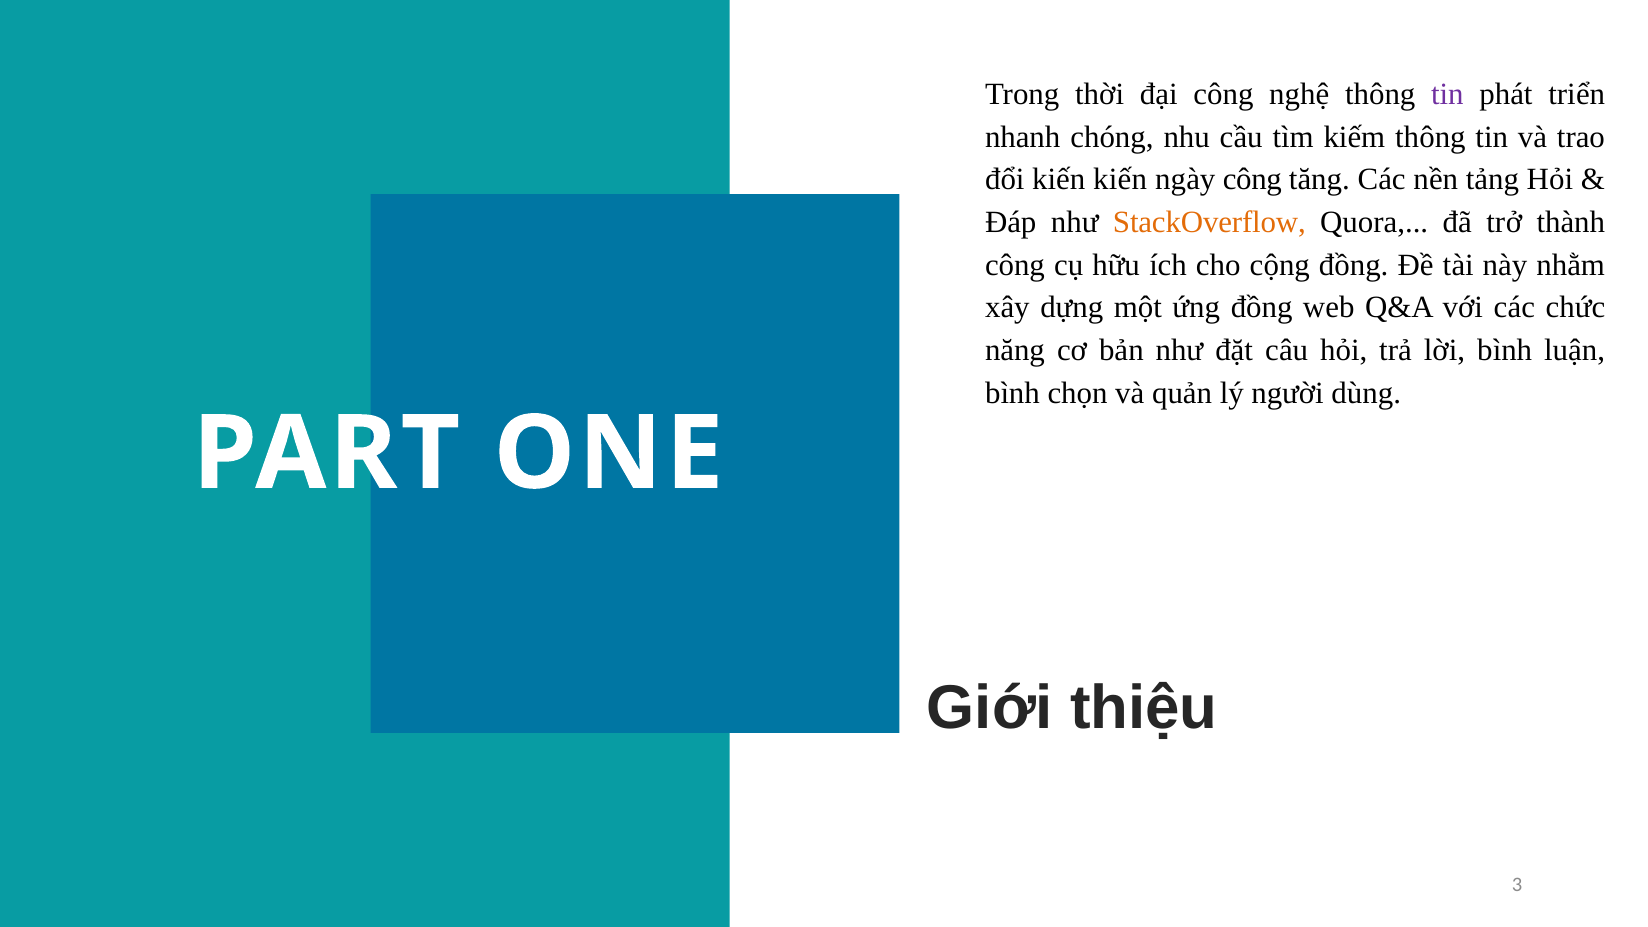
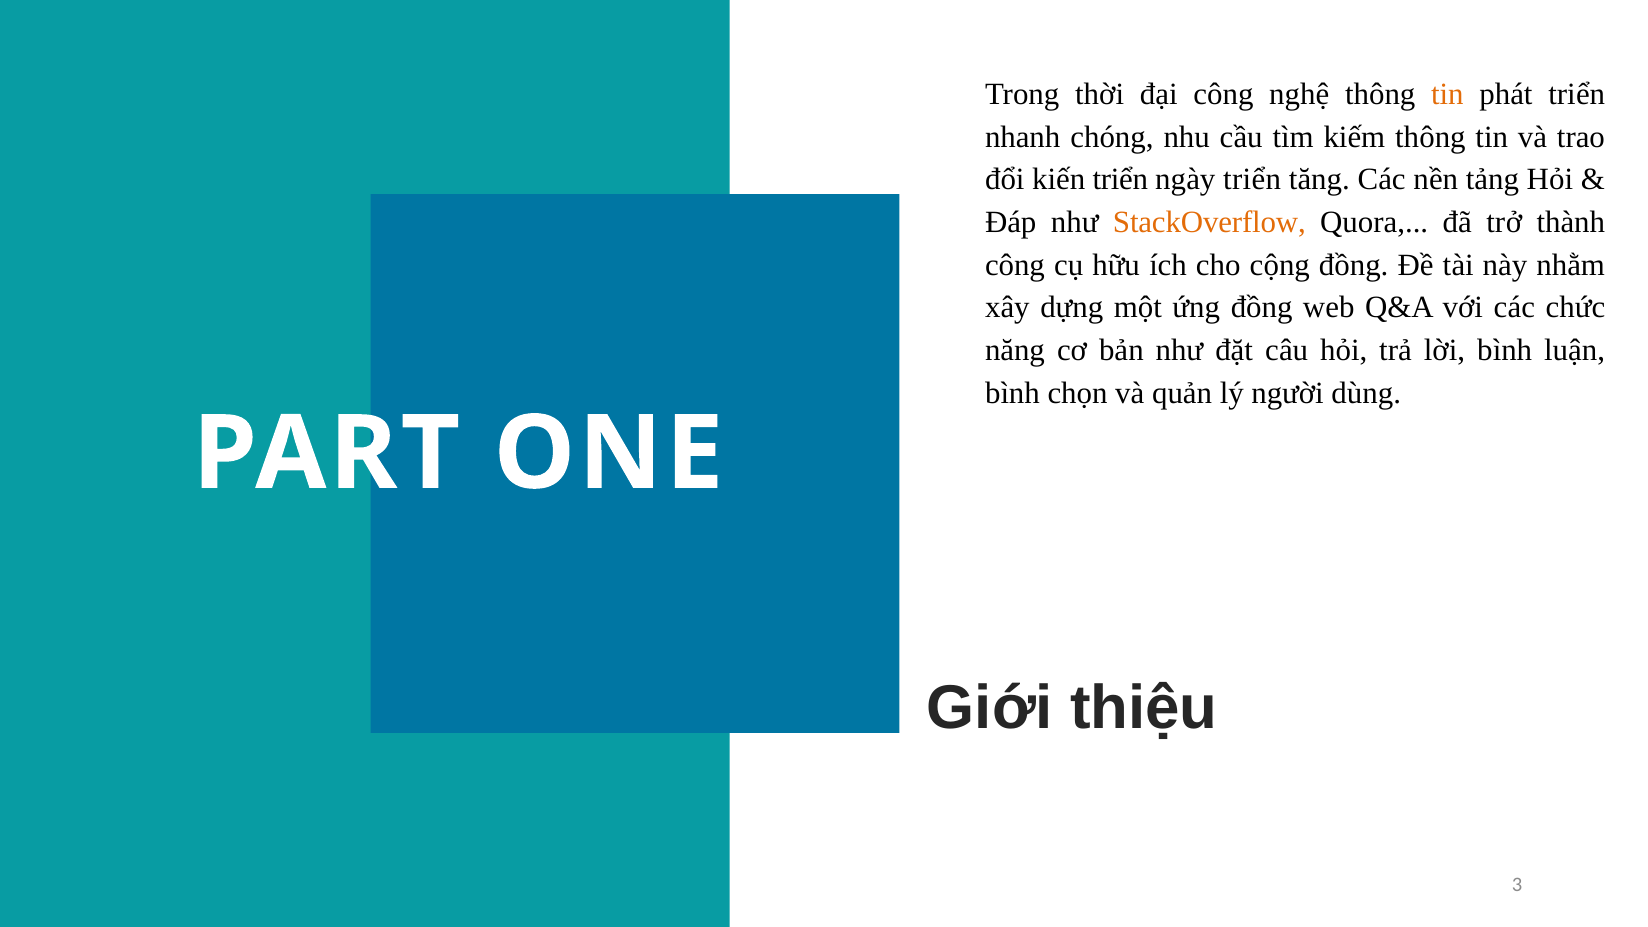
tin colour: purple -> orange (1447, 95)
kiến kiến: kiến -> triển (1120, 180)
ngày công: công -> triển (1252, 180)
